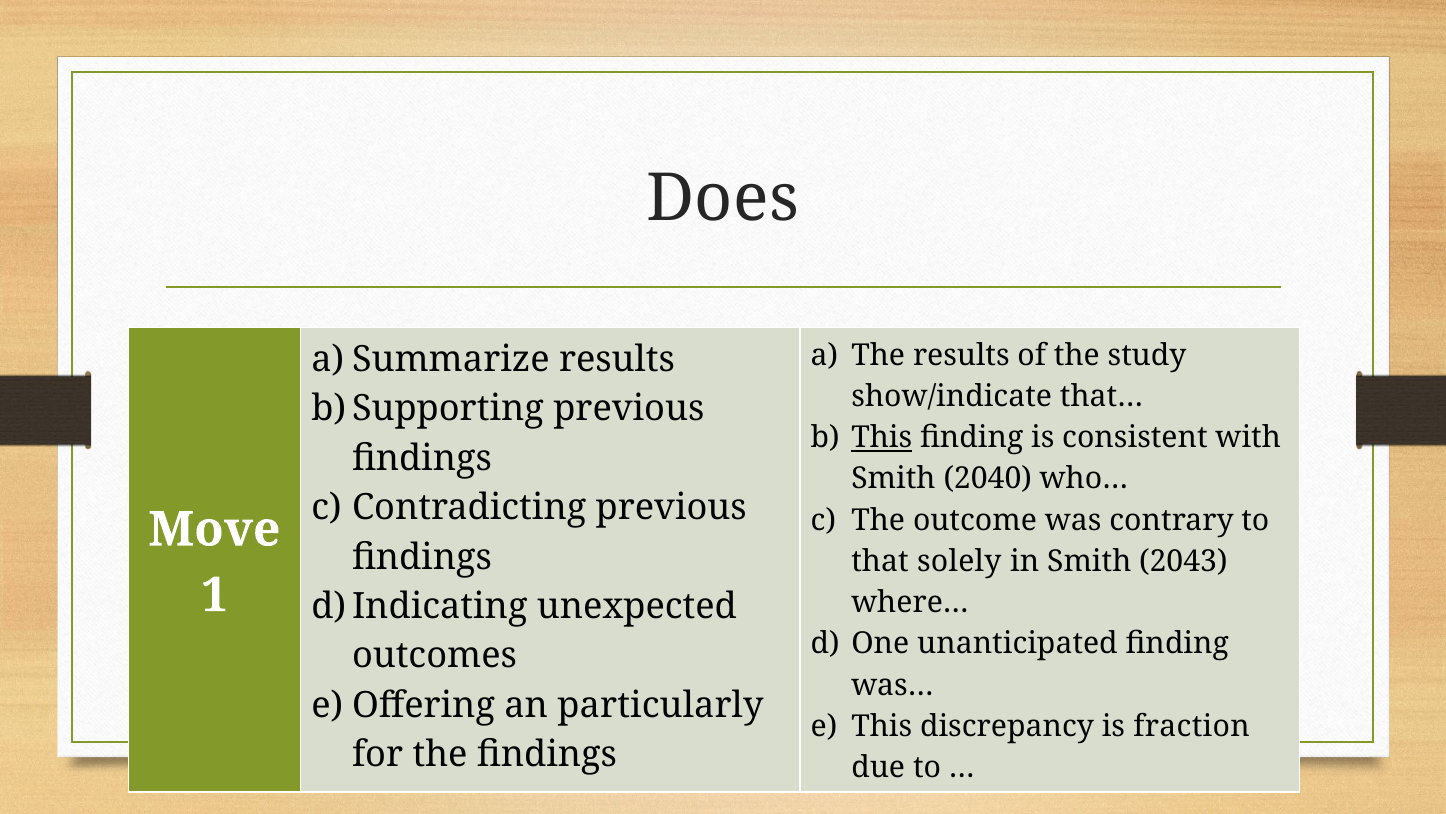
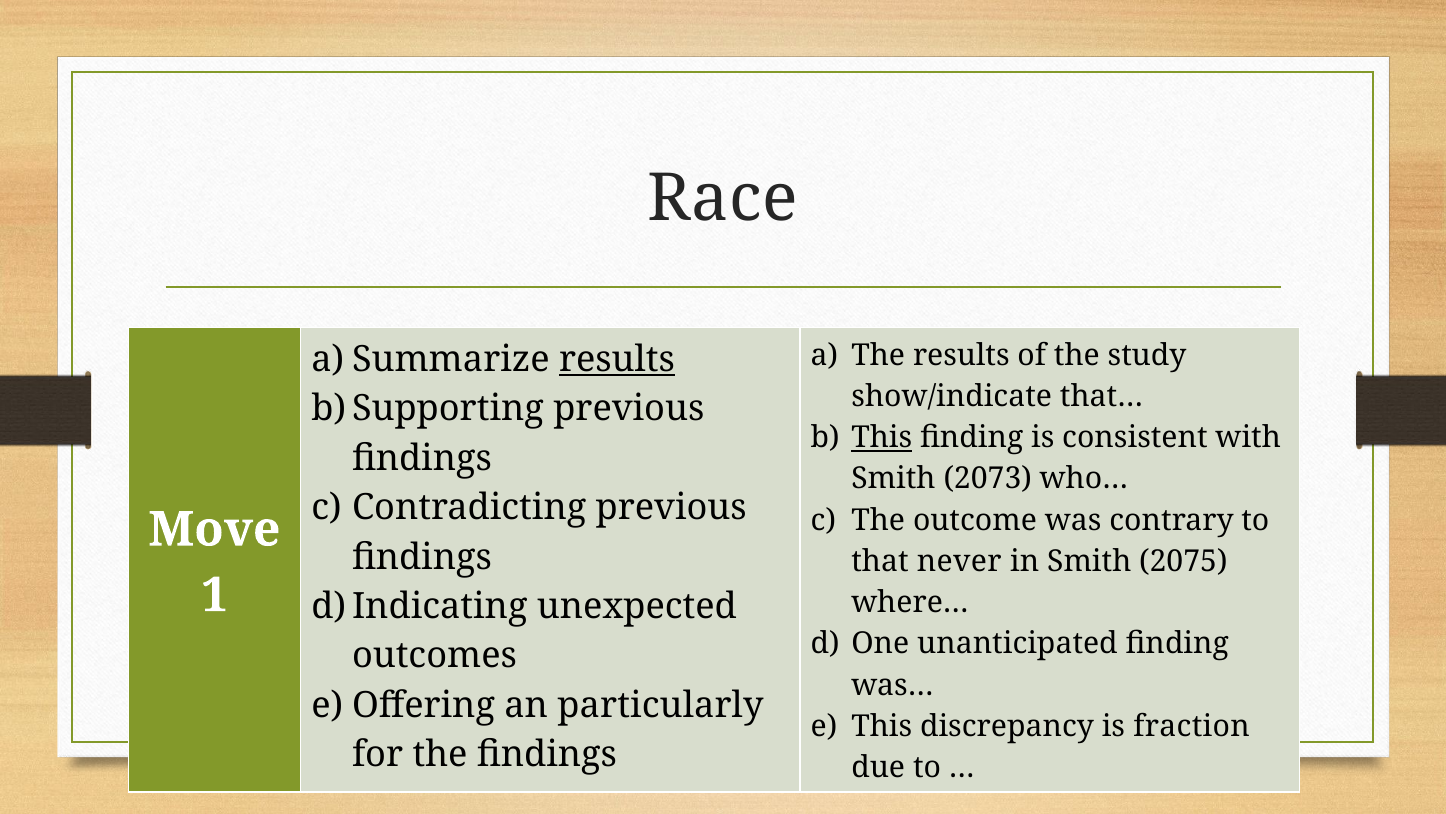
Does: Does -> Race (722, 198)
results underline: none -> present (617, 359)
2040: 2040 -> 2073 (988, 479)
solely: solely -> never (959, 561)
2043: 2043 -> 2075 (1183, 561)
